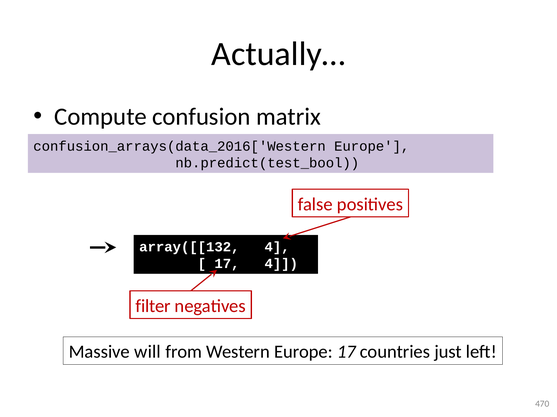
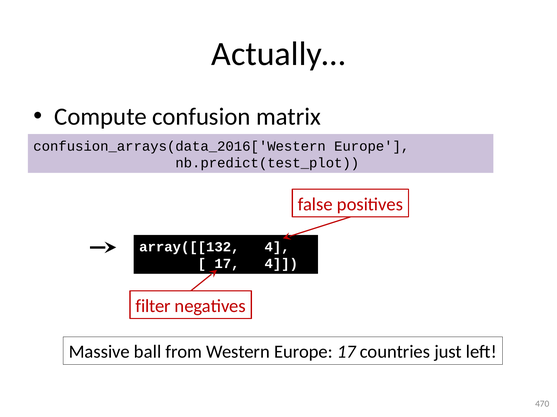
nb.predict(test_bool: nb.predict(test_bool -> nb.predict(test_plot (267, 163)
will: will -> ball (148, 352)
